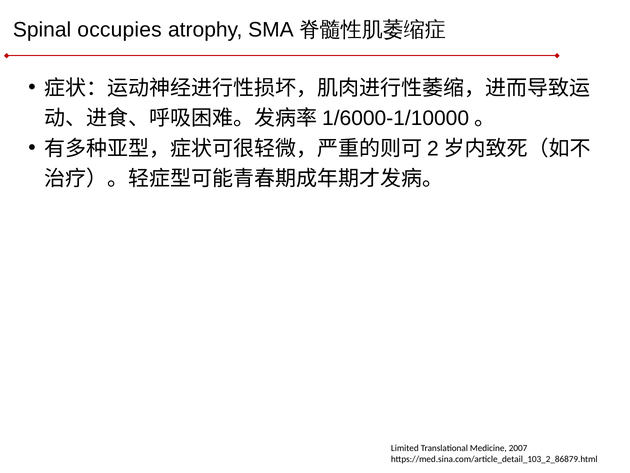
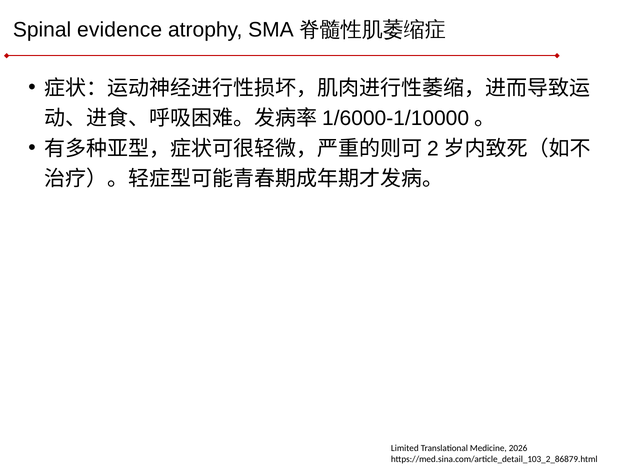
occupies: occupies -> evidence (120, 30)
2007: 2007 -> 2026 (518, 447)
